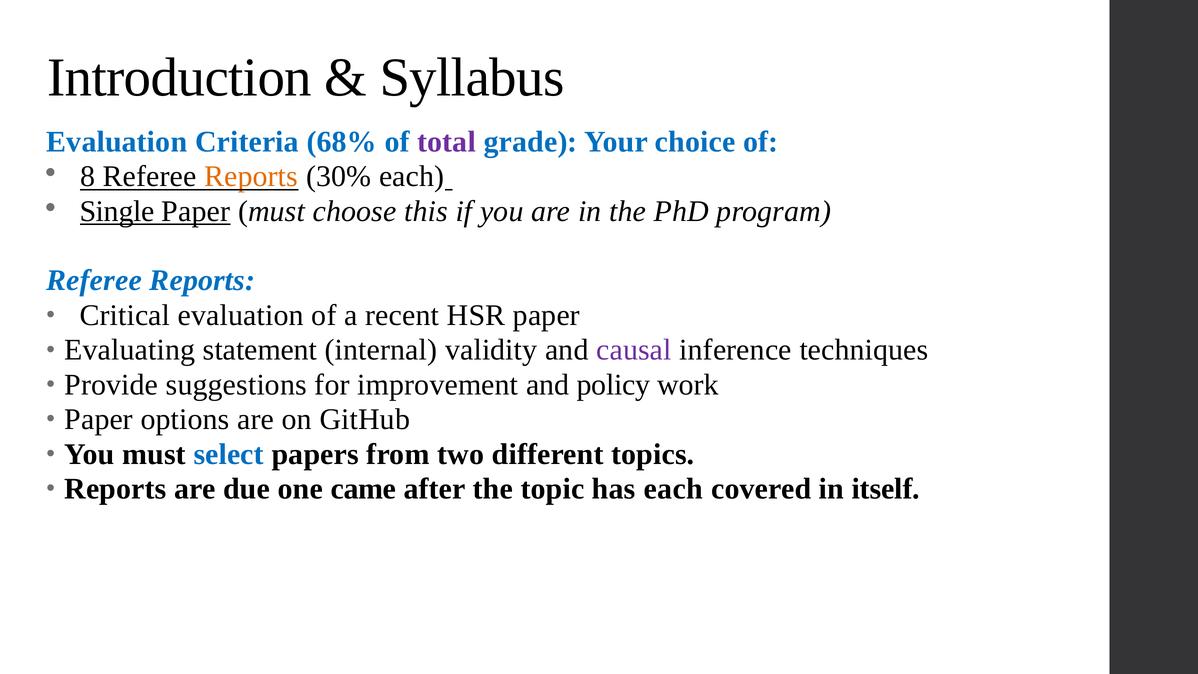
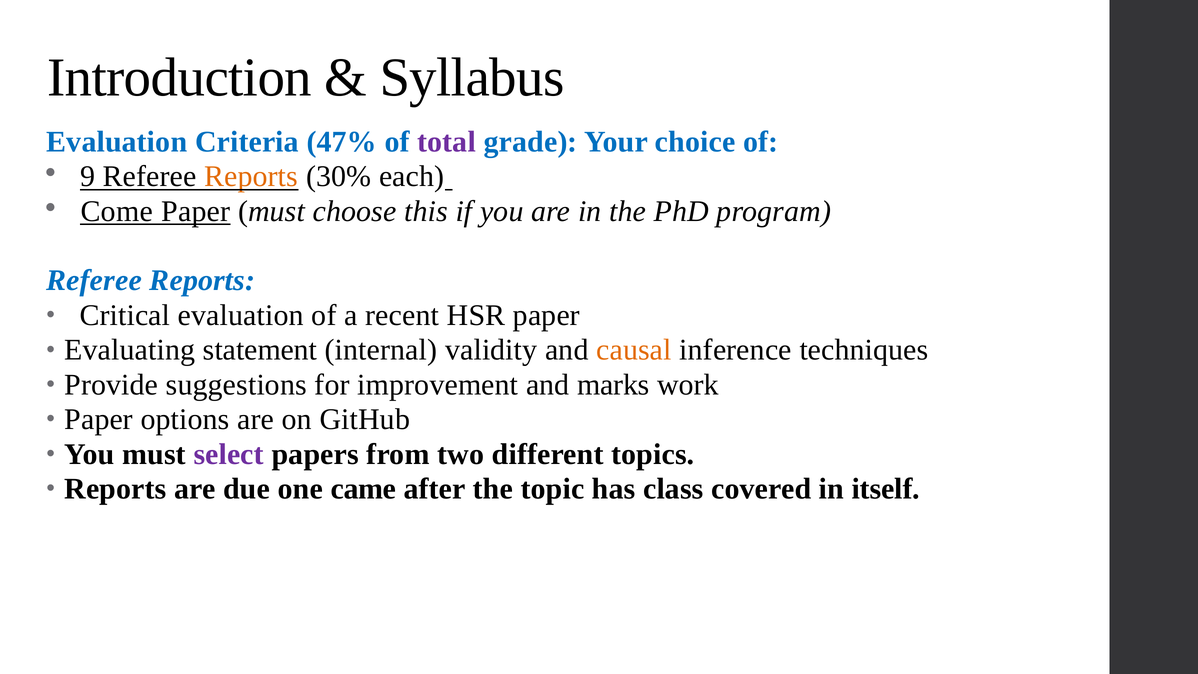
68%: 68% -> 47% (342, 142)
8: 8 -> 9 (88, 176)
Single: Single -> Come (117, 211)
causal colour: purple -> orange (634, 350)
policy: policy -> marks (613, 385)
select colour: blue -> purple (229, 454)
has each: each -> class (673, 489)
